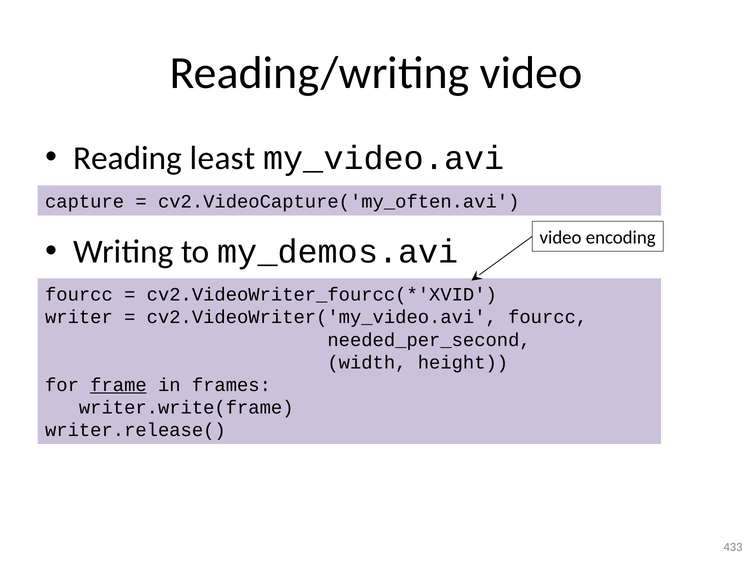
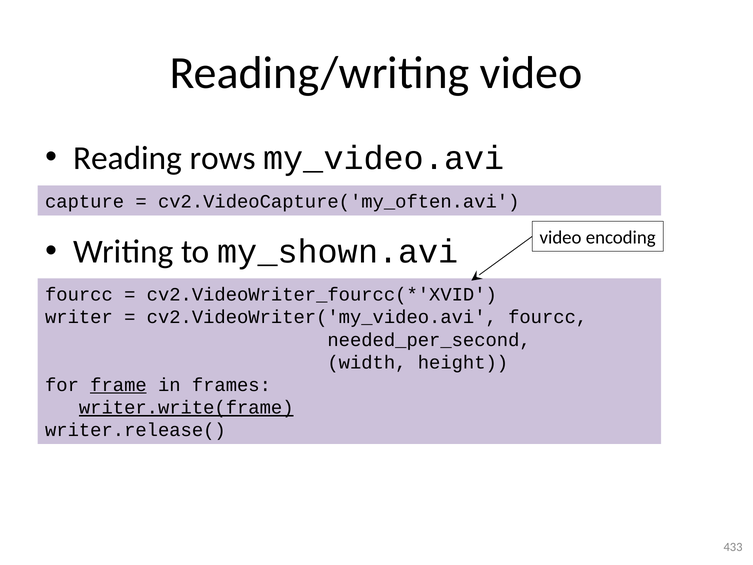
least: least -> rows (223, 158)
my_demos.avi: my_demos.avi -> my_shown.avi (338, 252)
writer.write(frame underline: none -> present (186, 407)
